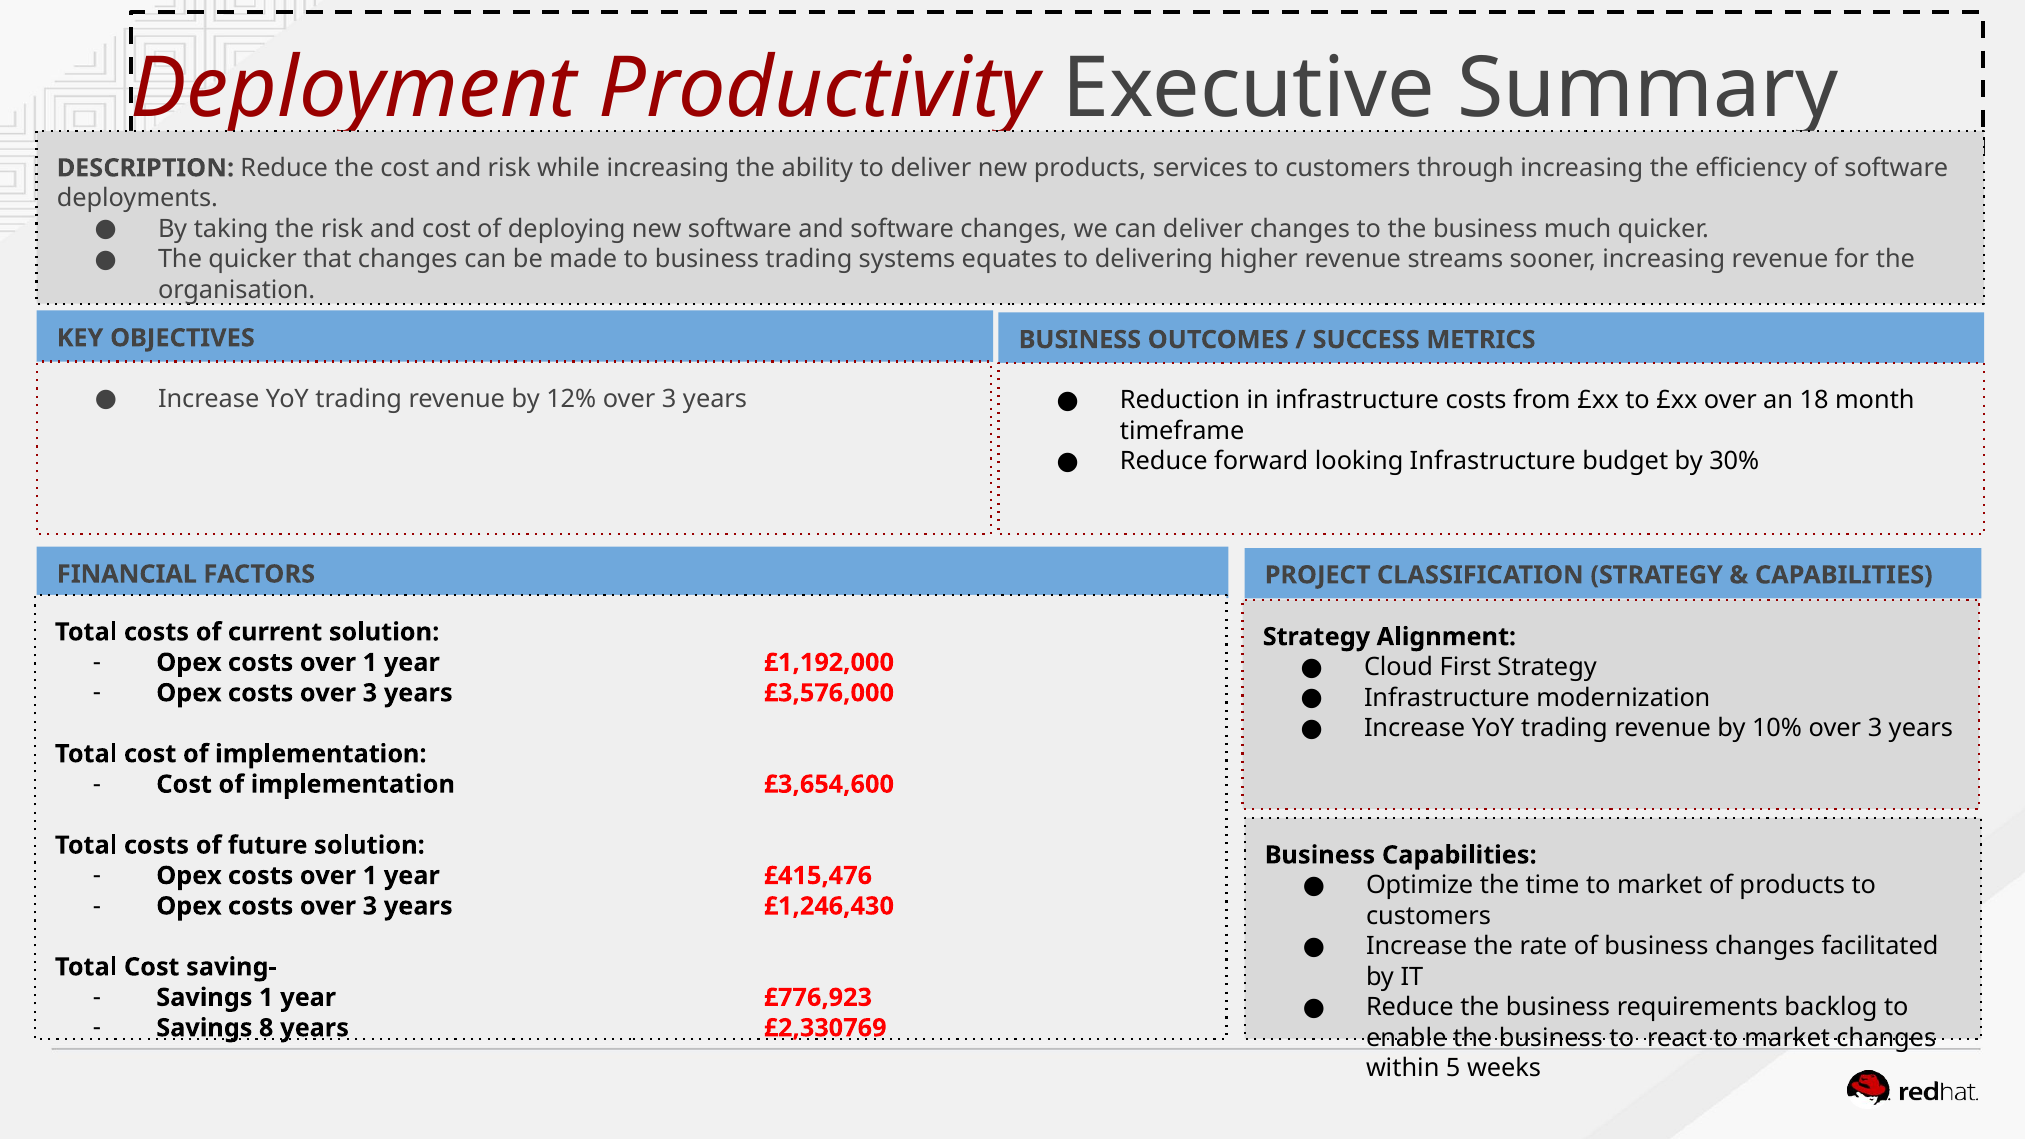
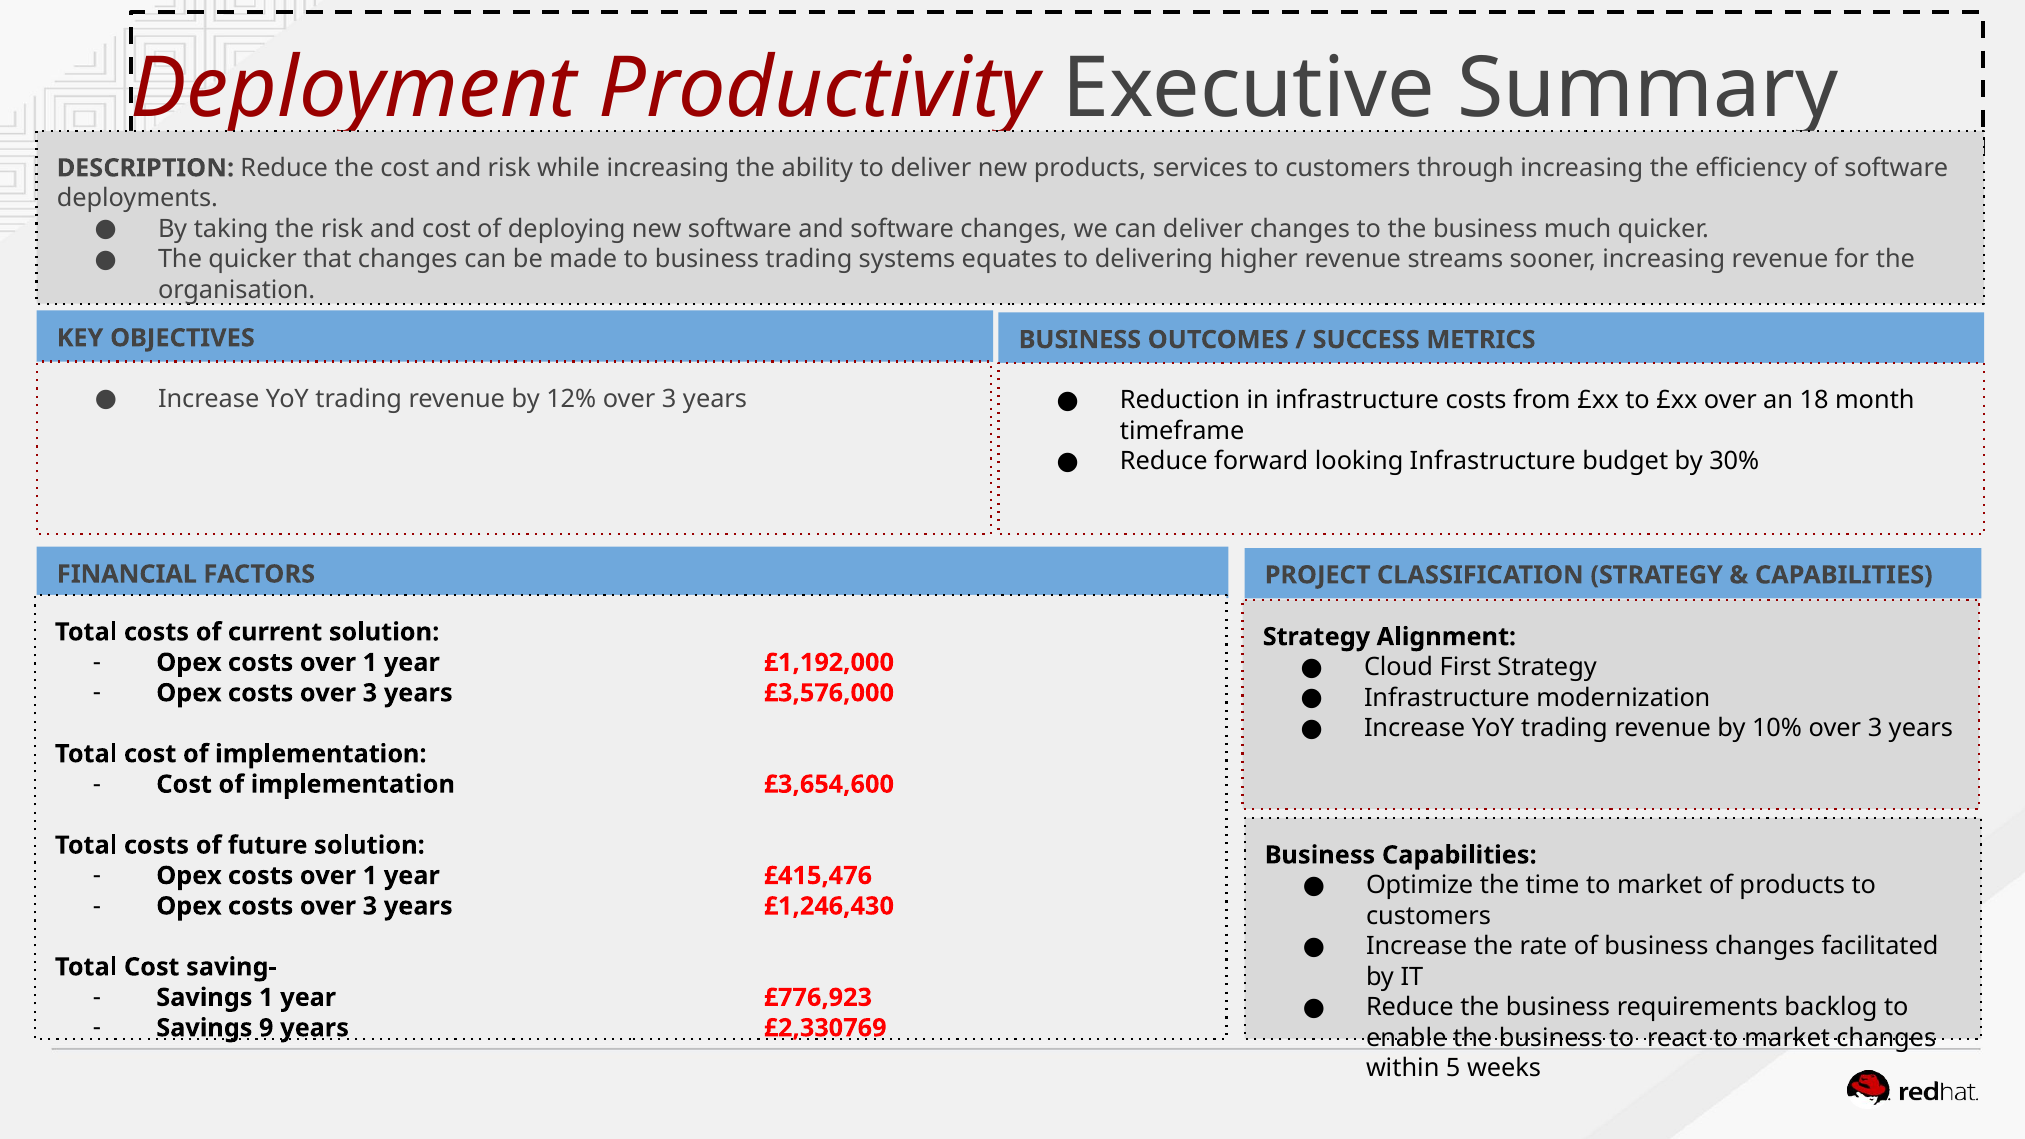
8: 8 -> 9 (266, 1028)
